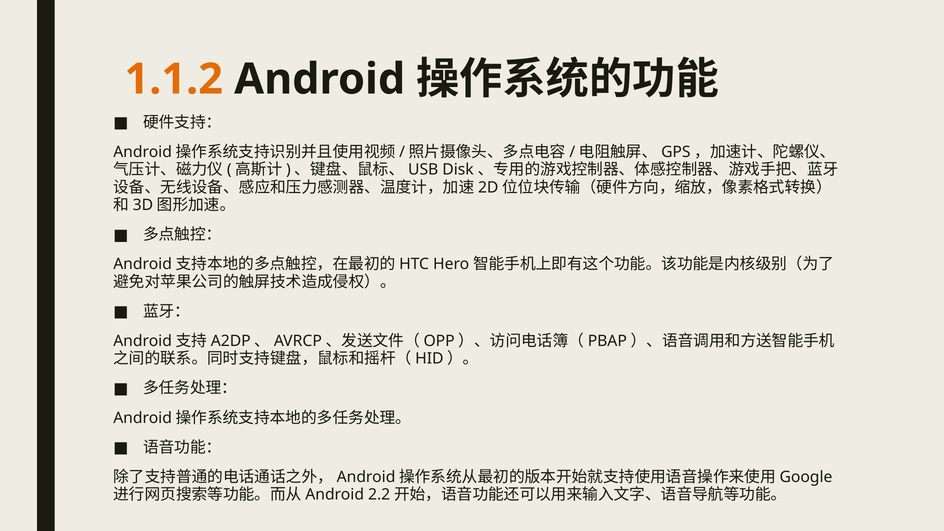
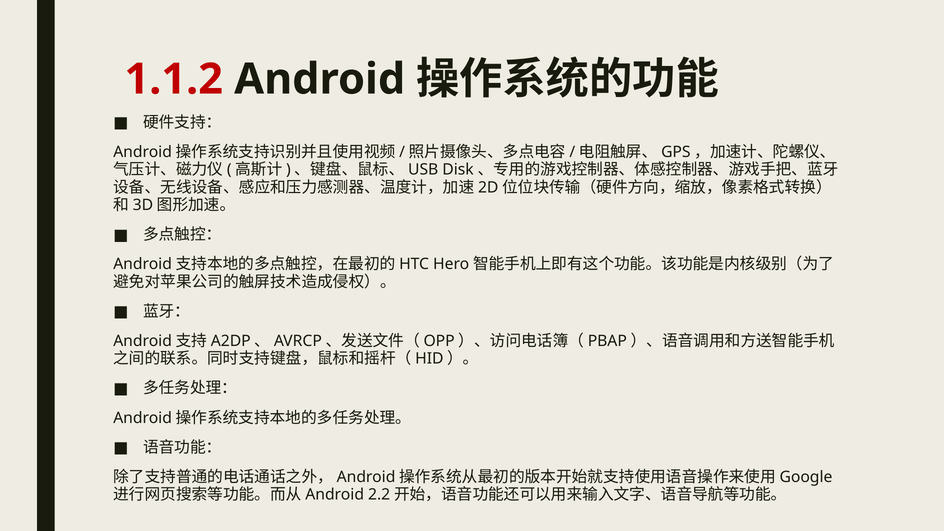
1.1.2 colour: orange -> red (174, 79)
